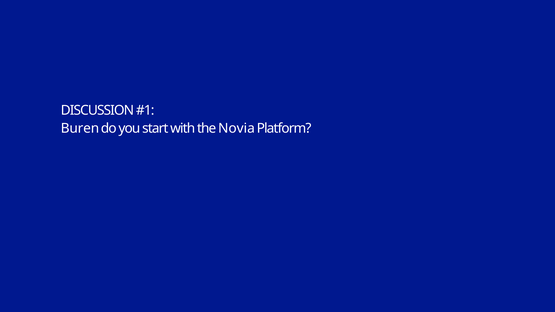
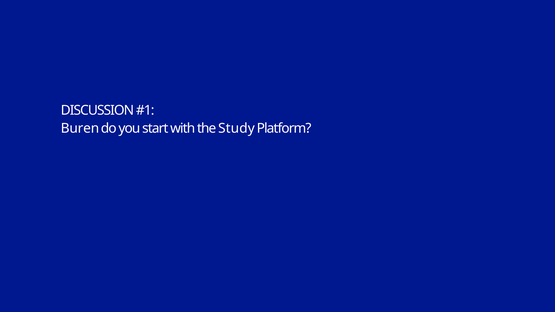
Novia: Novia -> Study (236, 129)
